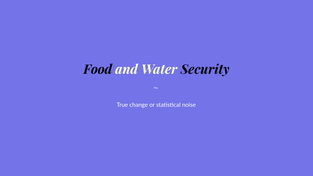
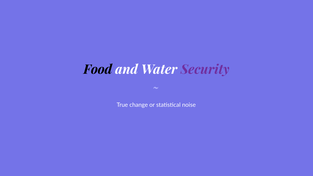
Security colour: black -> purple (205, 70)
